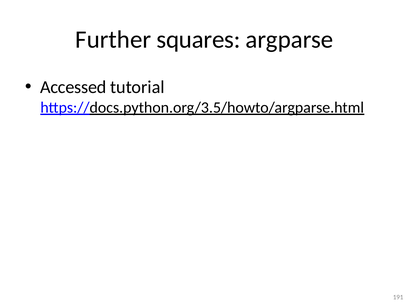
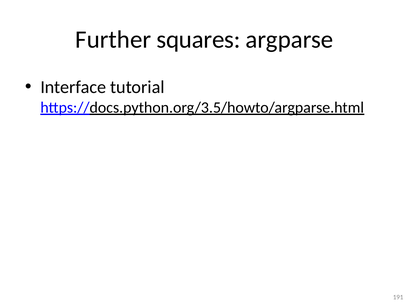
Accessed: Accessed -> Interface (73, 87)
